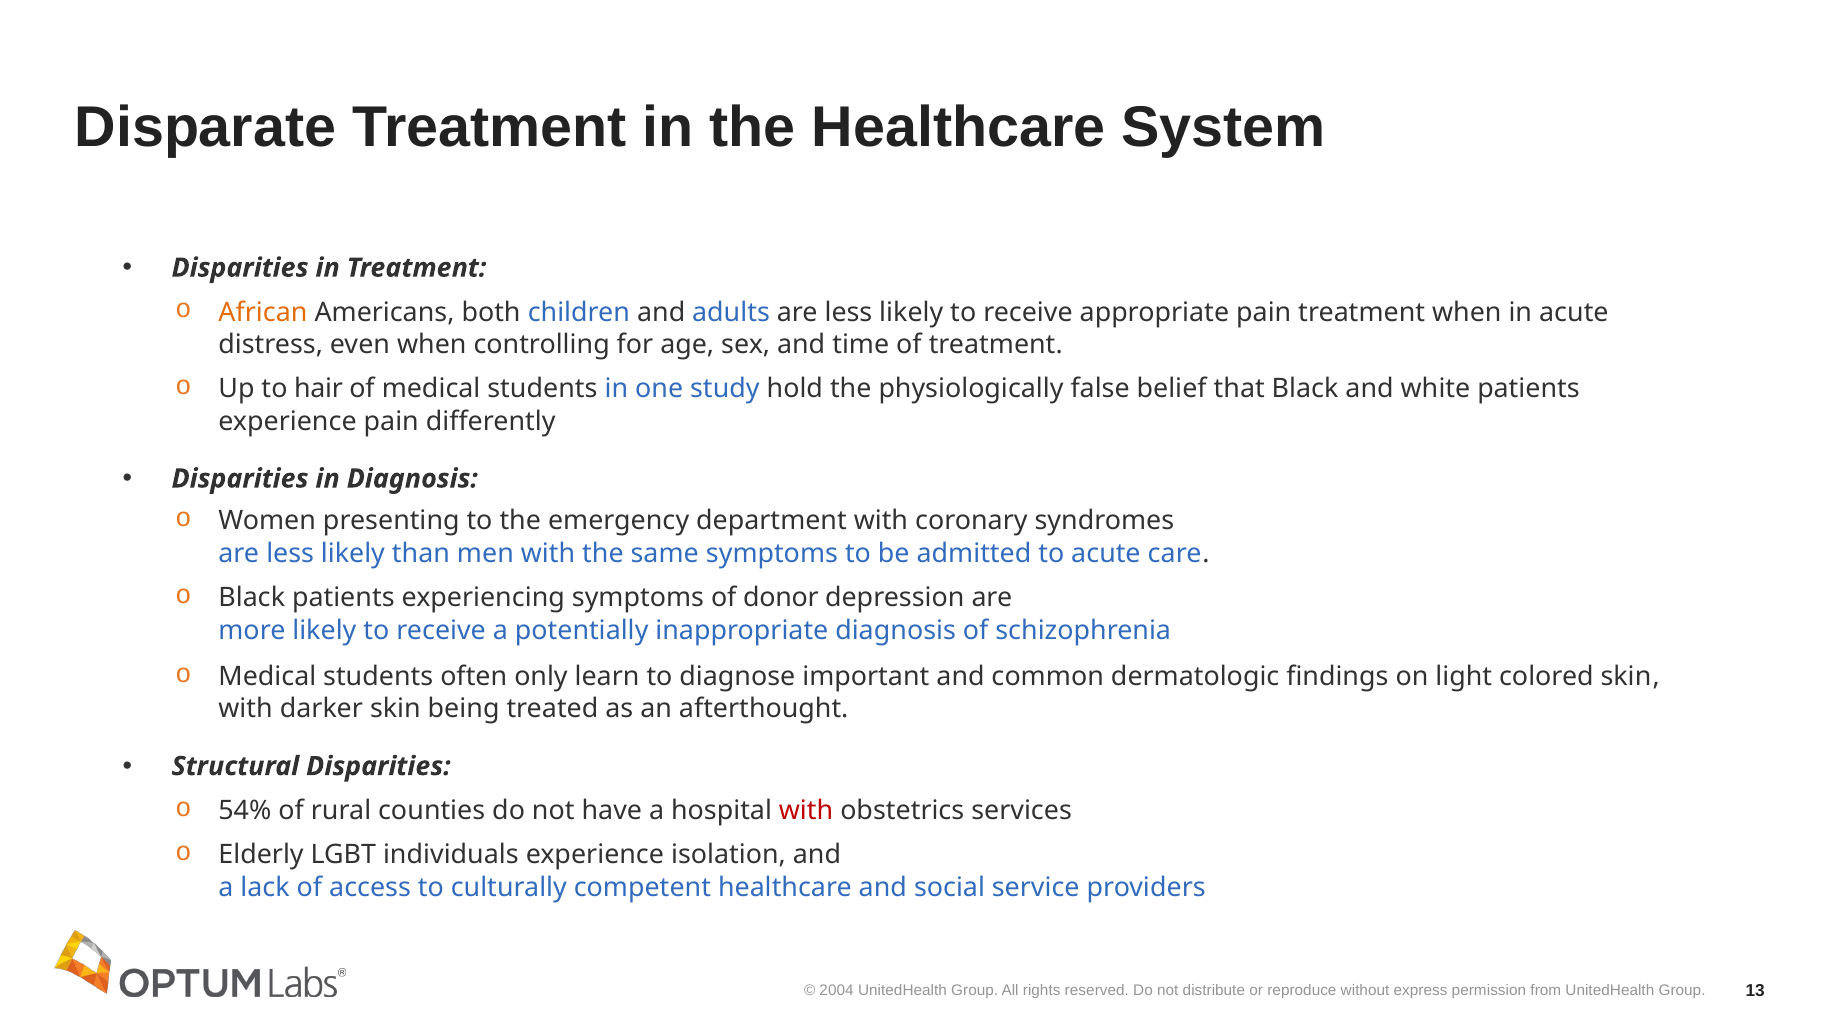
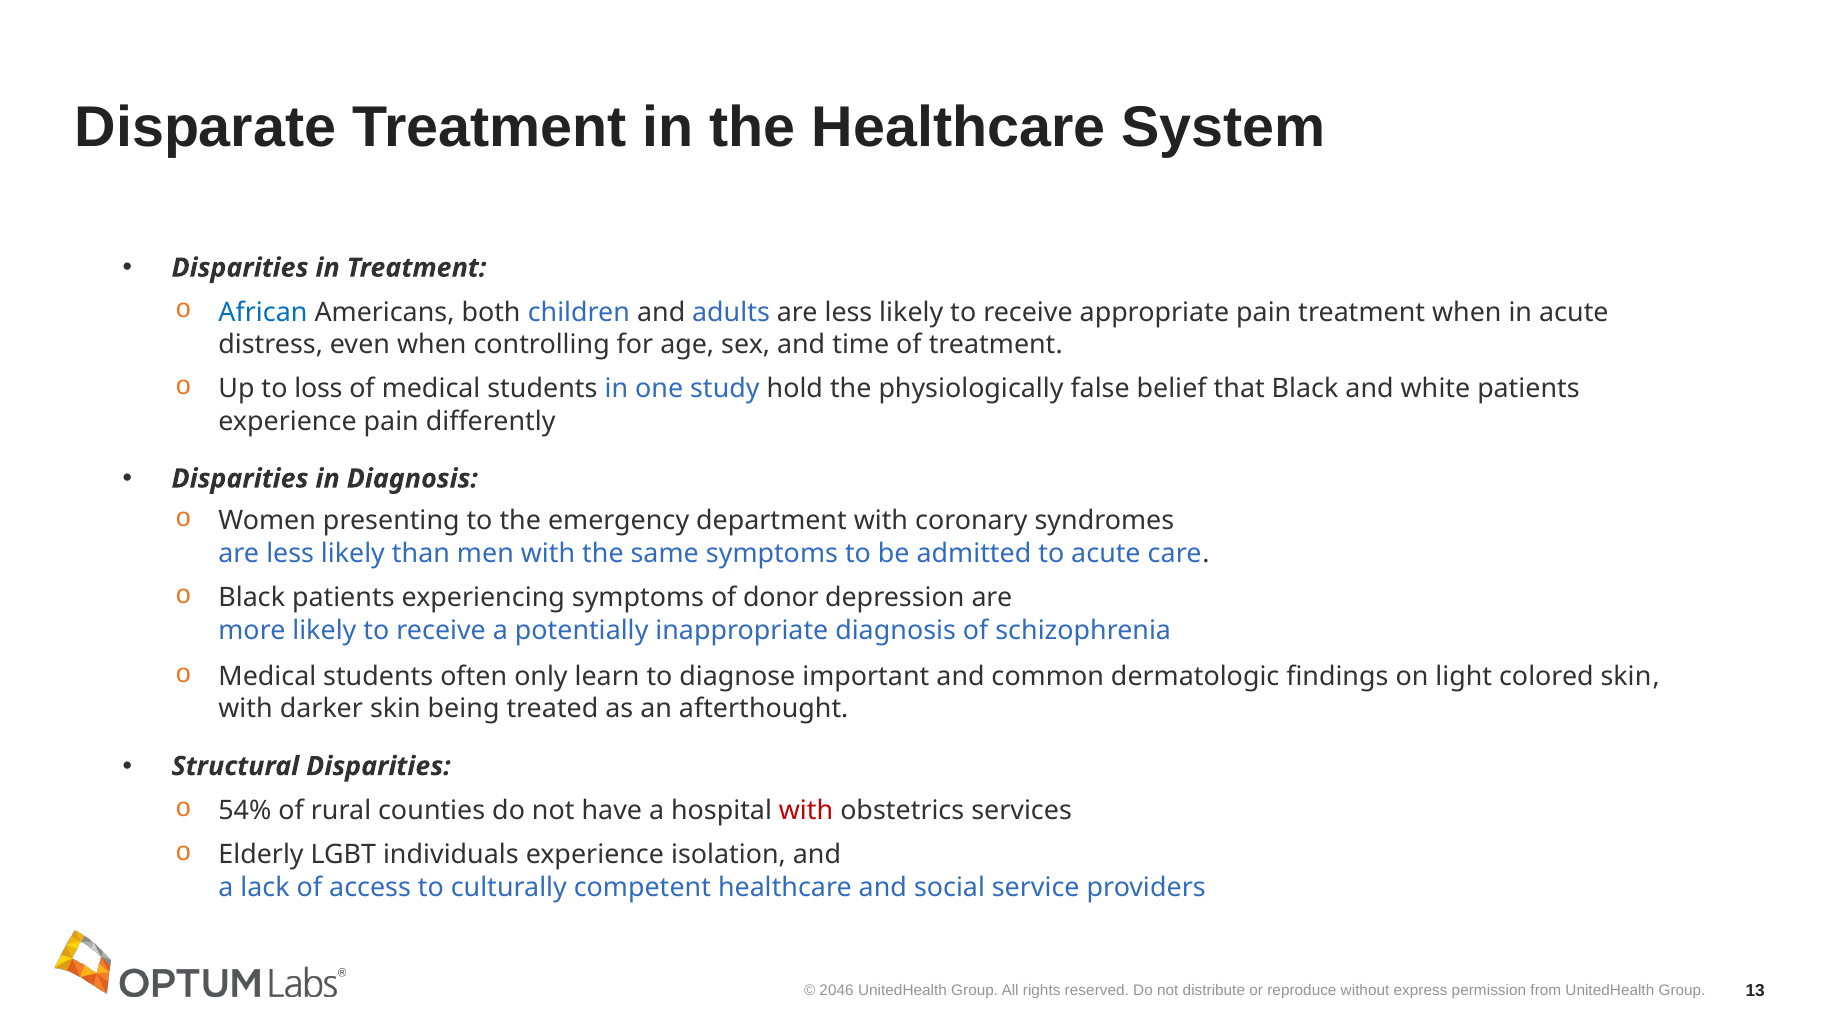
African colour: orange -> blue (263, 312)
hair: hair -> loss (319, 389)
2004: 2004 -> 2046 (837, 991)
